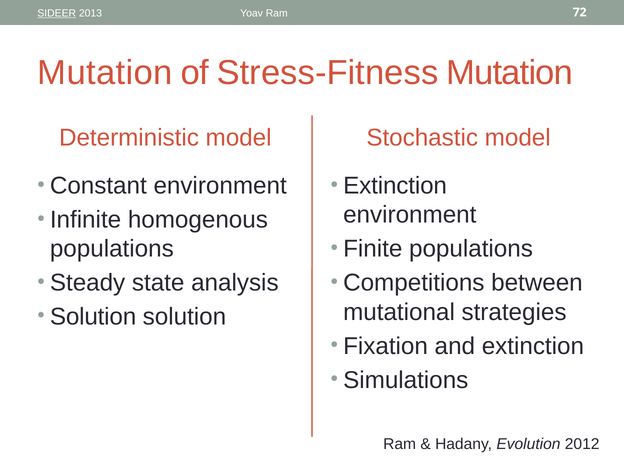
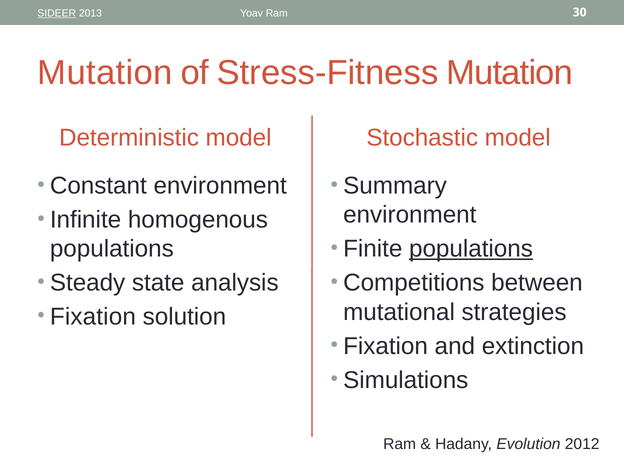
72: 72 -> 30 (580, 12)
Extinction: Extinction -> Summary (395, 186)
populations underline: none -> present (471, 249)
Solution: Solution -> Fixation (93, 317)
